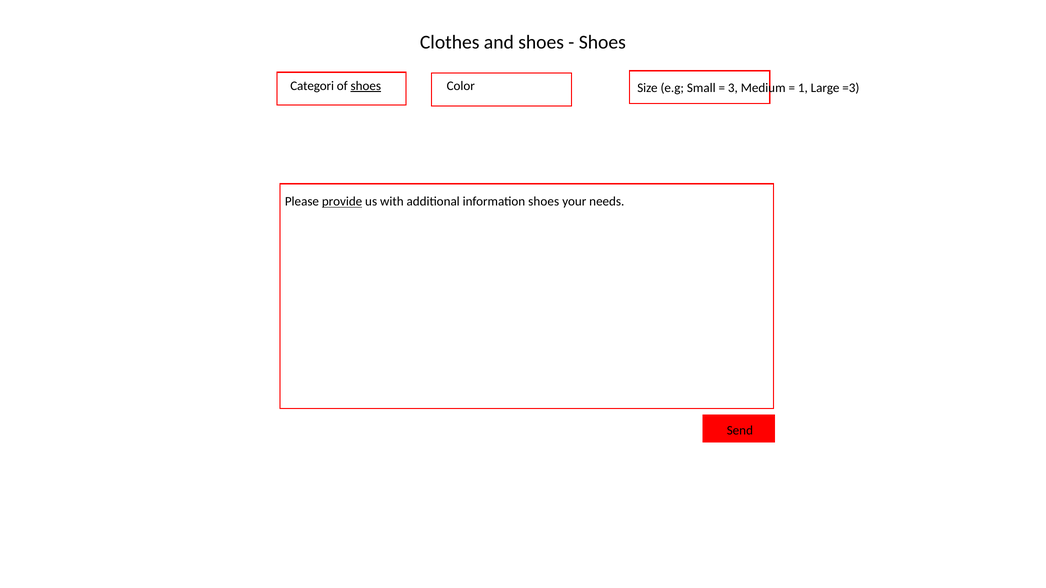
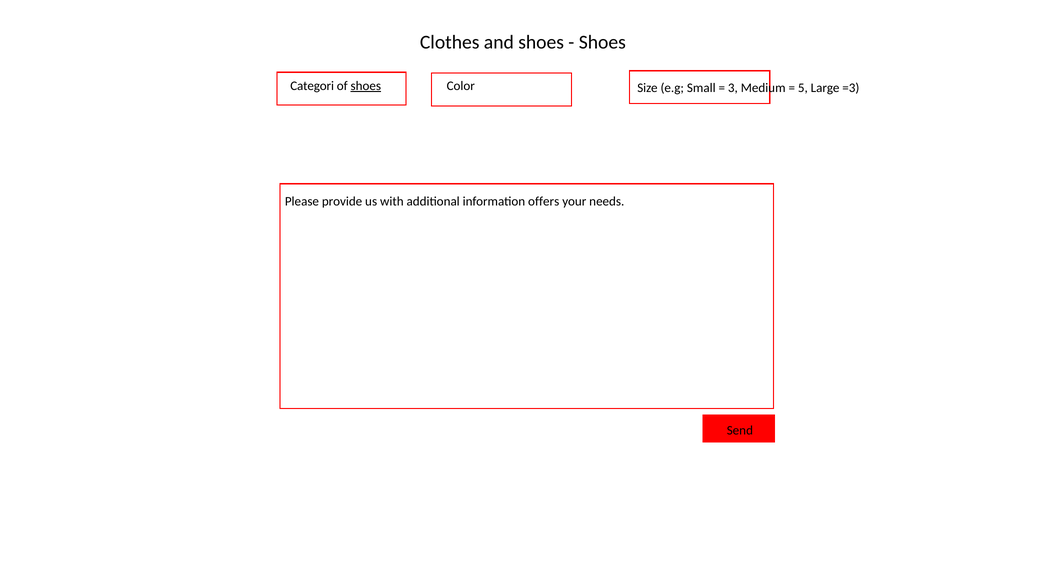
1: 1 -> 5 (803, 88)
provide underline: present -> none (342, 202)
information shoes: shoes -> offers (544, 202)
